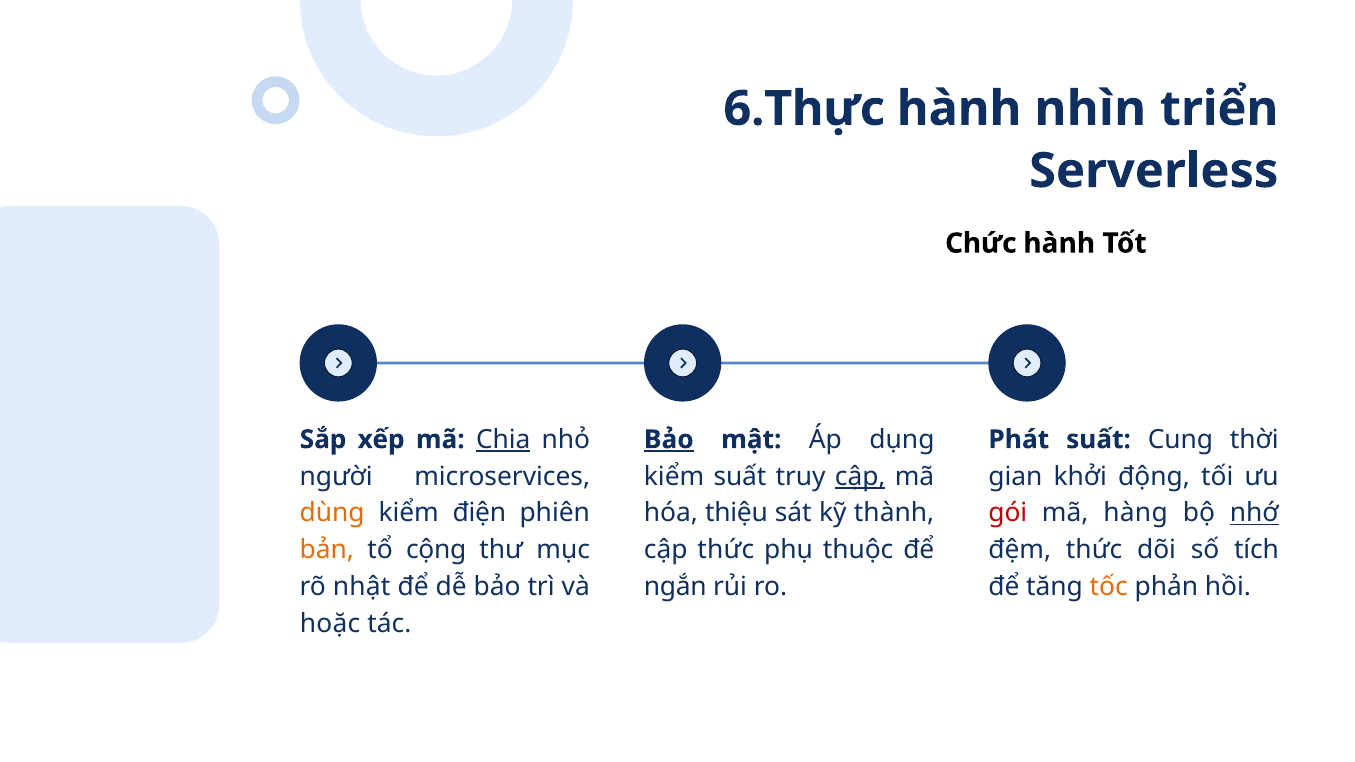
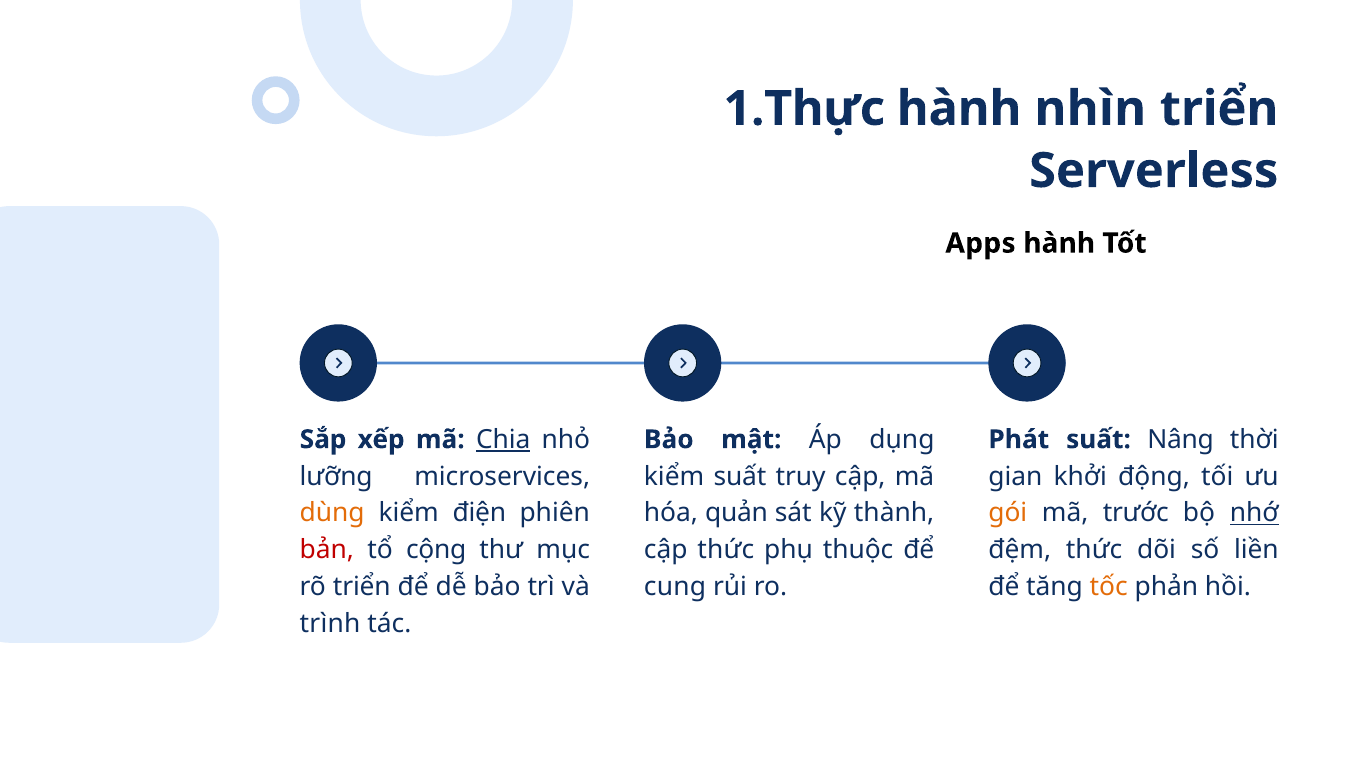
6.Thực: 6.Thực -> 1.Thực (804, 109)
Chức: Chức -> Apps (981, 243)
Bảo underline: present -> none (669, 440)
Cung: Cung -> Nâng (1181, 440)
người: người -> lưỡng (336, 476)
cập underline: present -> none (860, 477)
thiệu: thiệu -> quản (736, 513)
gói colour: red -> orange (1008, 513)
hàng: hàng -> trước (1136, 513)
bản colour: orange -> red (327, 550)
tích: tích -> liền (1256, 550)
rõ nhật: nhật -> triển (362, 587)
ngắn: ngắn -> cung (675, 587)
hoặc: hoặc -> trình (330, 624)
